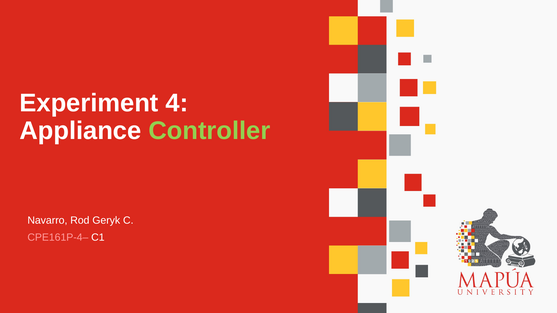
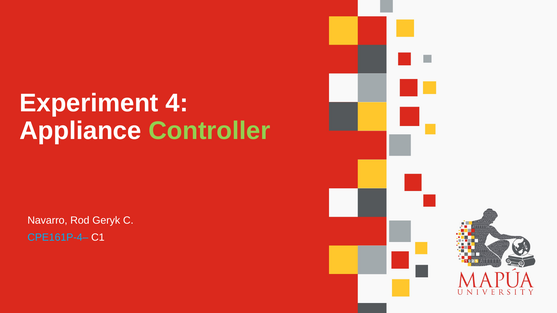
CPE161P-4– colour: pink -> light blue (58, 238)
